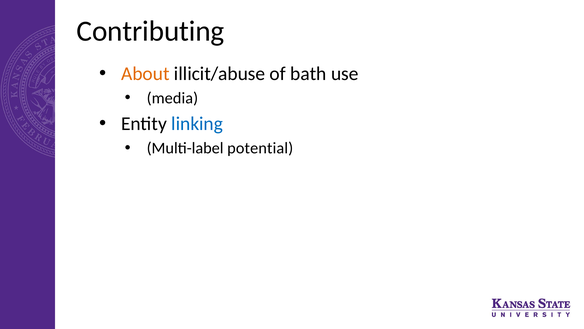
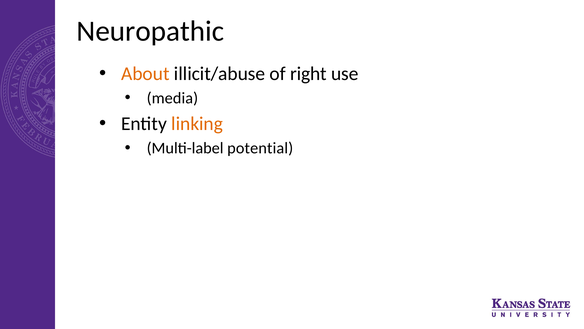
Contributing: Contributing -> Neuropathic (150, 31)
bath: bath -> right (308, 74)
linking colour: blue -> orange (197, 124)
